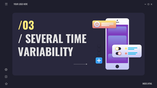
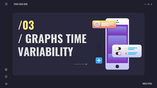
SEVERAL: SEVERAL -> GRAPHS (44, 40)
